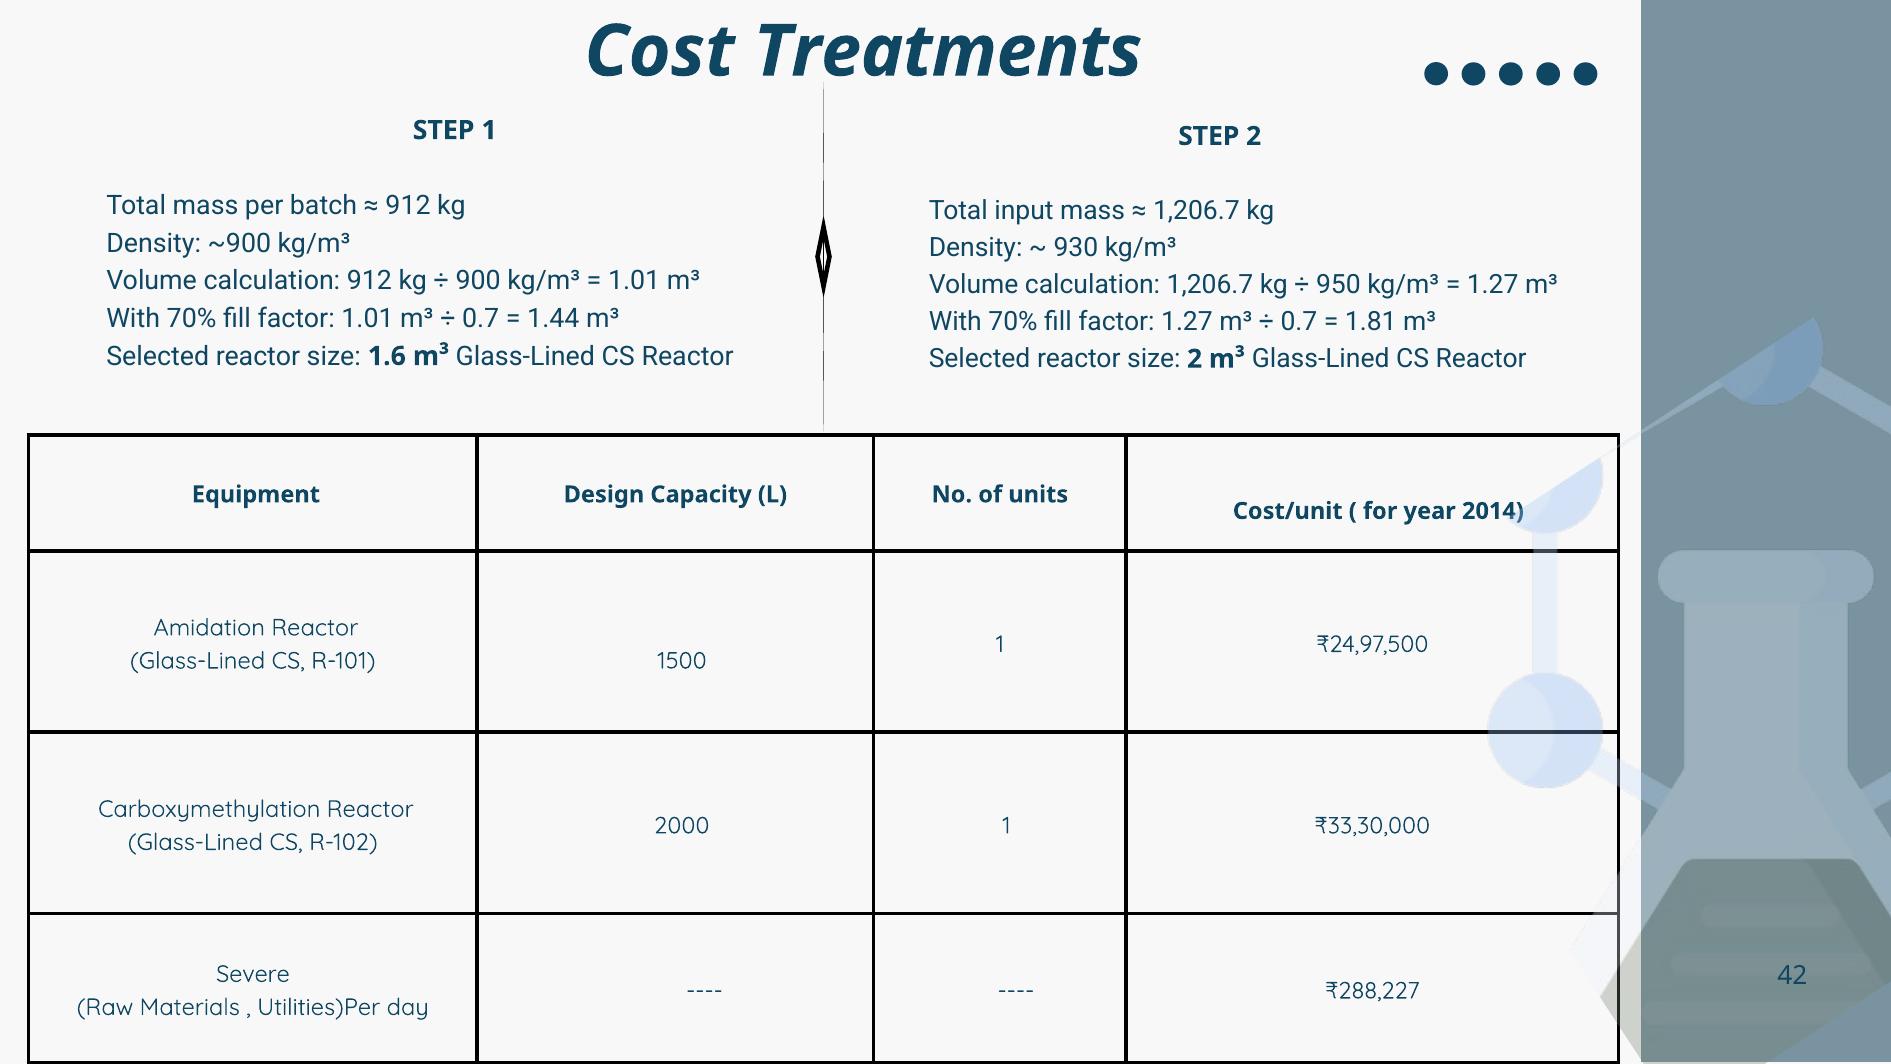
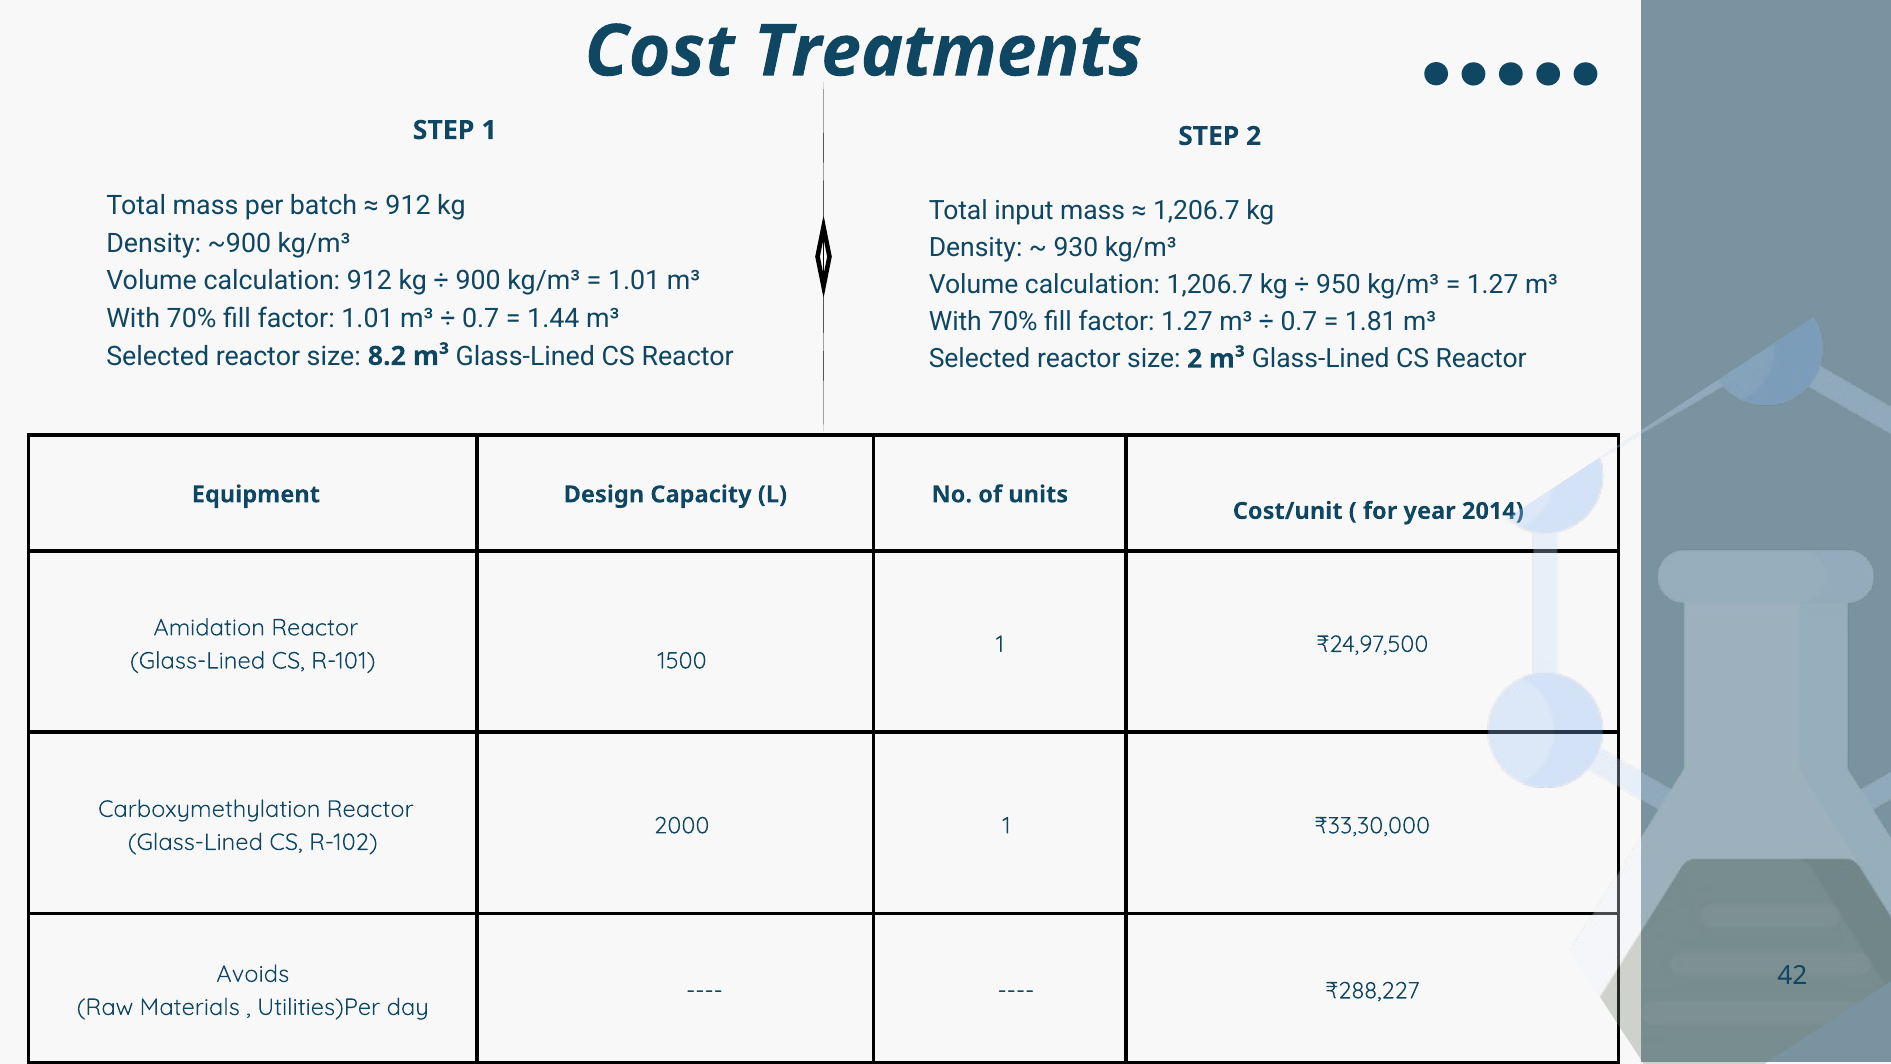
1.6: 1.6 -> 8.2 (387, 356)
Severe: Severe -> Avoids (253, 974)
